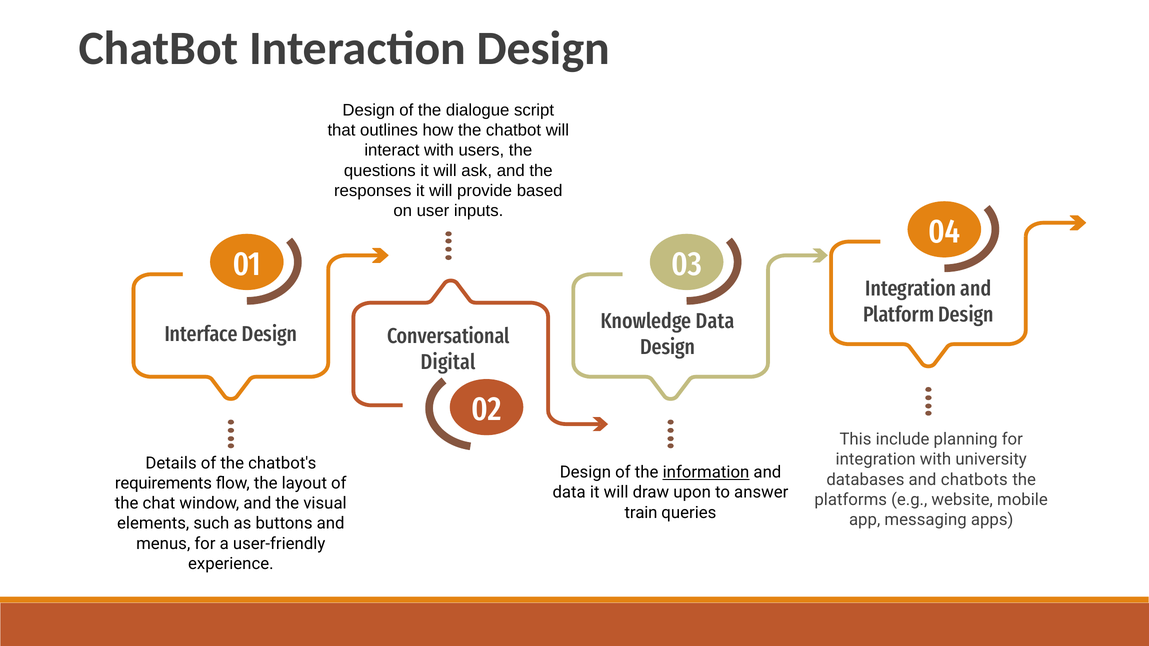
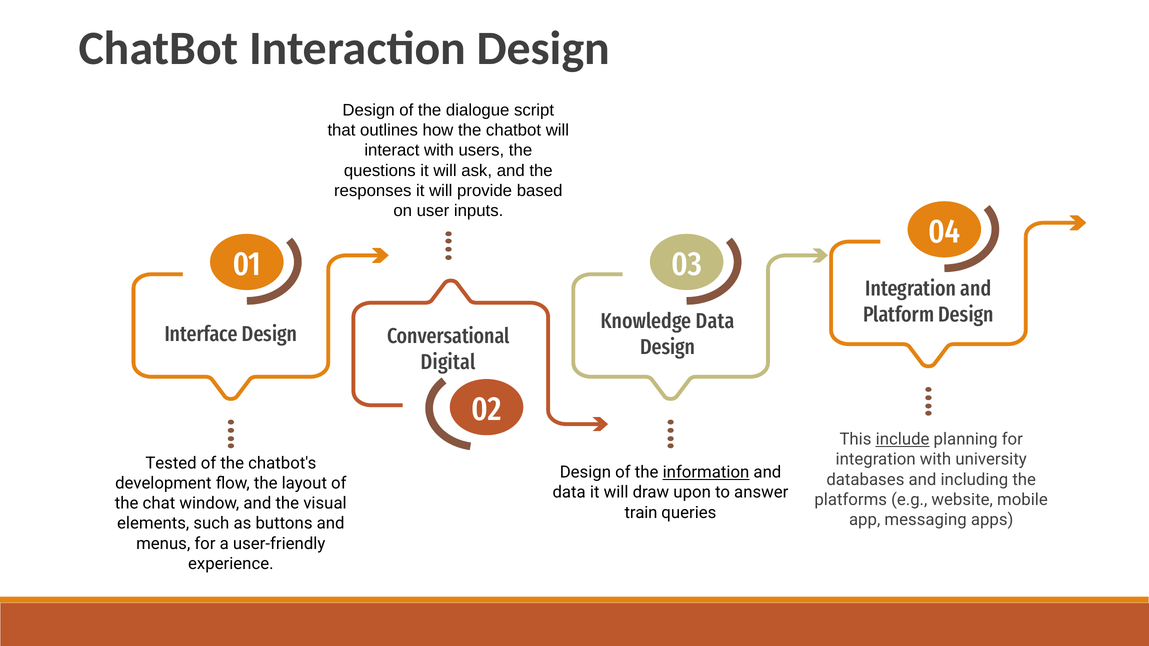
include underline: none -> present (903, 439)
Details: Details -> Tested (171, 463)
chatbots: chatbots -> including (974, 480)
requirements: requirements -> development (163, 483)
